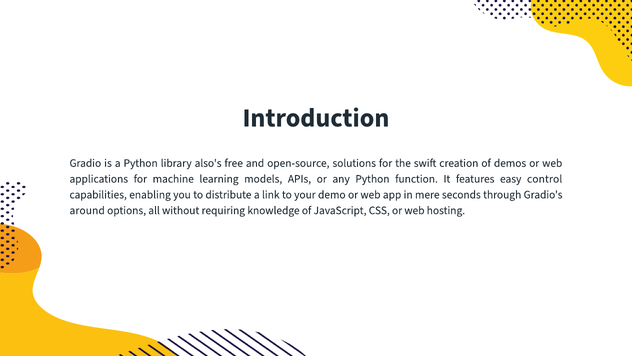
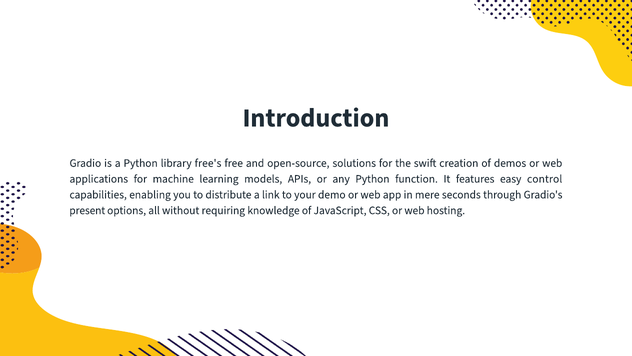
also's: also's -> free's (208, 163)
around: around -> present (87, 210)
